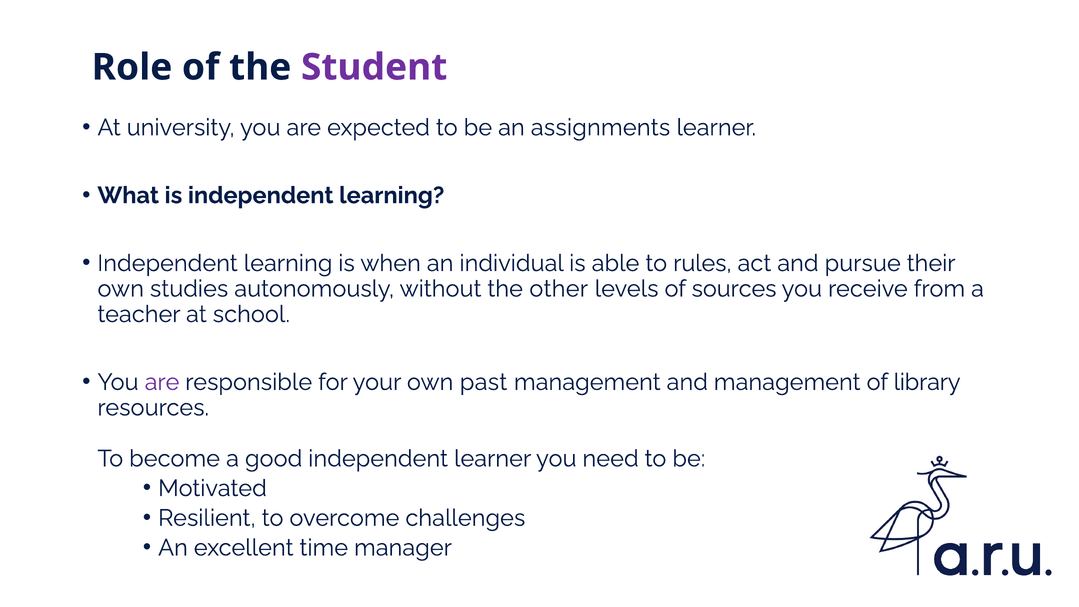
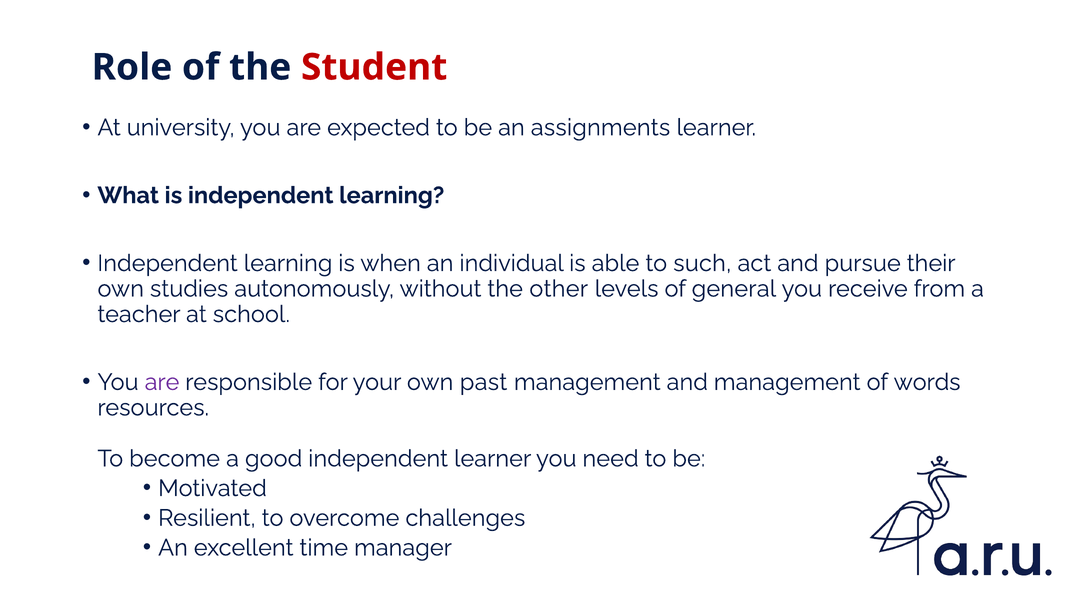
Student colour: purple -> red (374, 67)
rules: rules -> such (702, 263)
sources: sources -> general (734, 289)
library: library -> words (927, 382)
